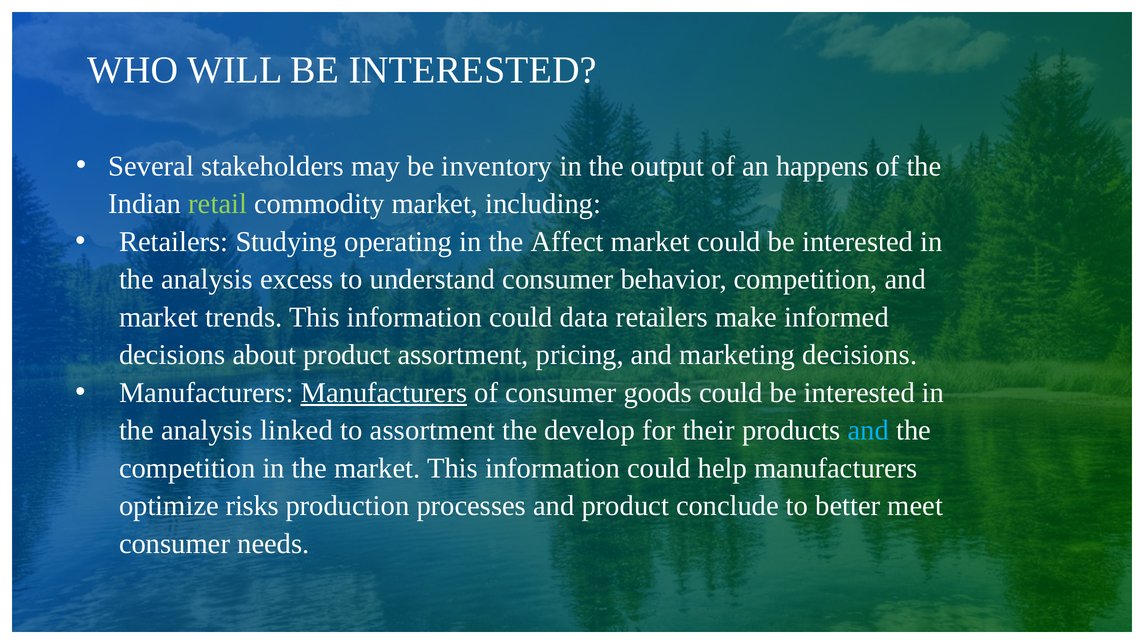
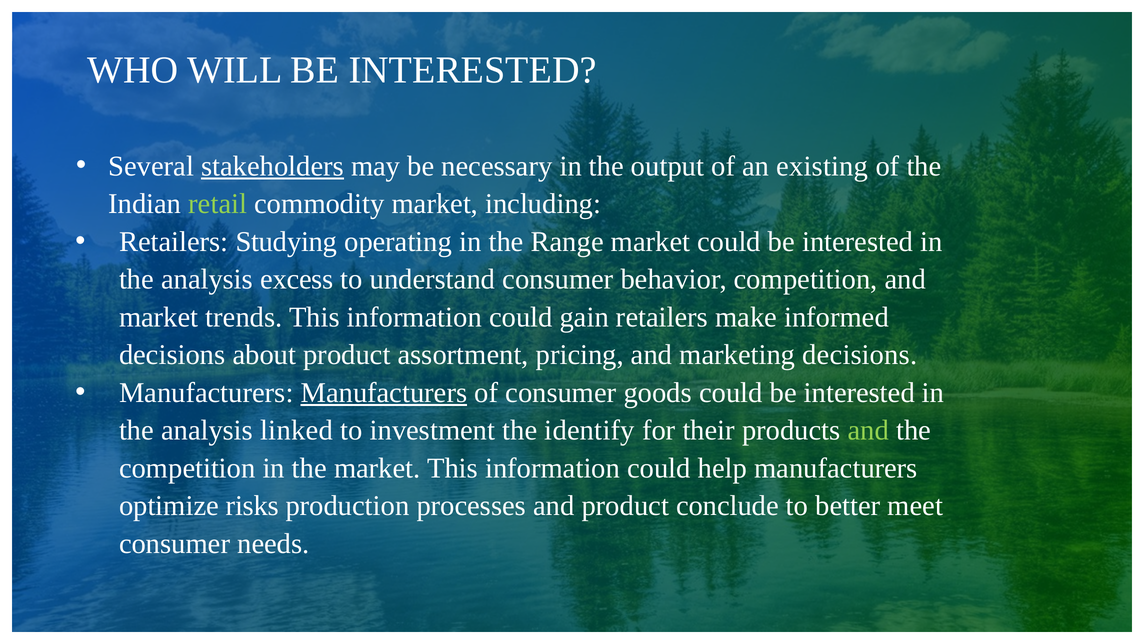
stakeholders underline: none -> present (272, 166)
inventory: inventory -> necessary (497, 166)
happens: happens -> existing (822, 166)
Affect: Affect -> Range (567, 241)
data: data -> gain (584, 317)
to assortment: assortment -> investment (432, 430)
develop: develop -> identify (590, 430)
and colour: light blue -> light green (868, 430)
